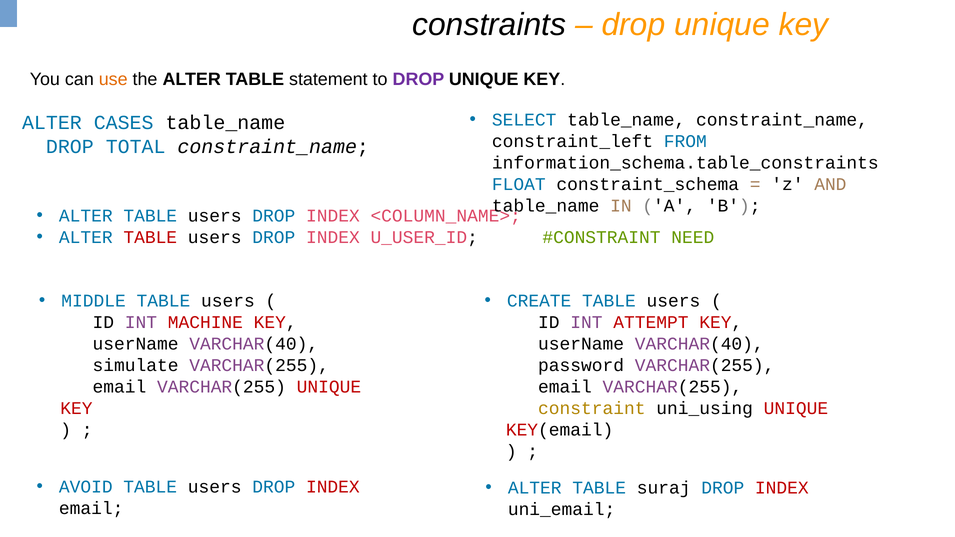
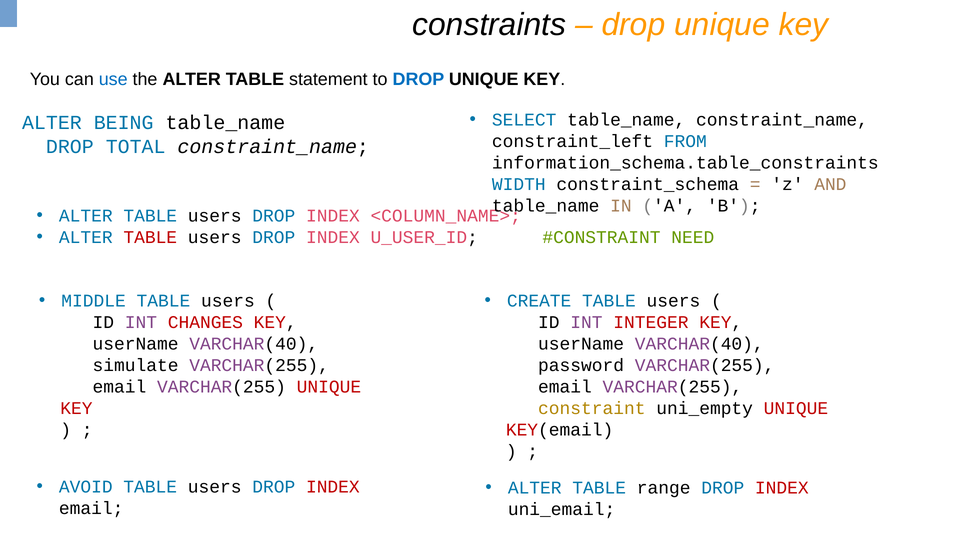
use colour: orange -> blue (113, 80)
DROP colour: purple -> blue (418, 80)
CASES: CASES -> BEING (124, 123)
FLOAT: FLOAT -> WIDTH (519, 184)
MACHINE: MACHINE -> CHANGES (205, 322)
ATTEMPT: ATTEMPT -> INTEGER (651, 322)
uni_using: uni_using -> uni_empty (705, 408)
suraj: suraj -> range (664, 488)
